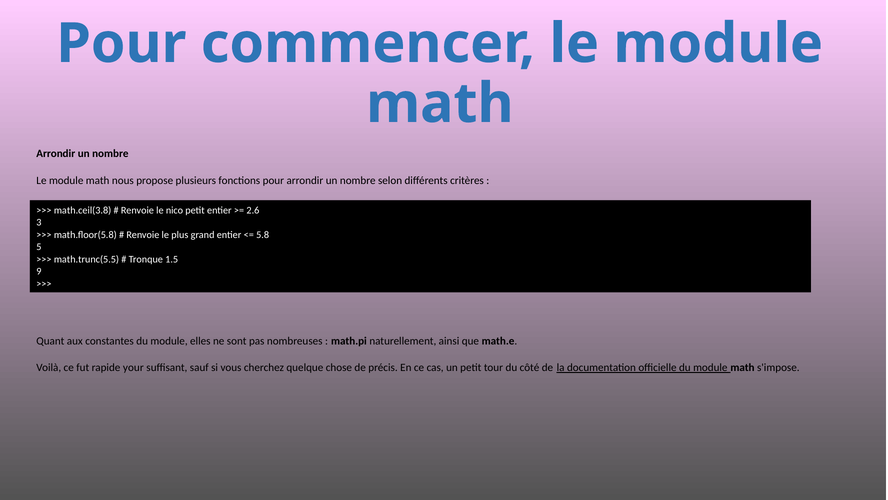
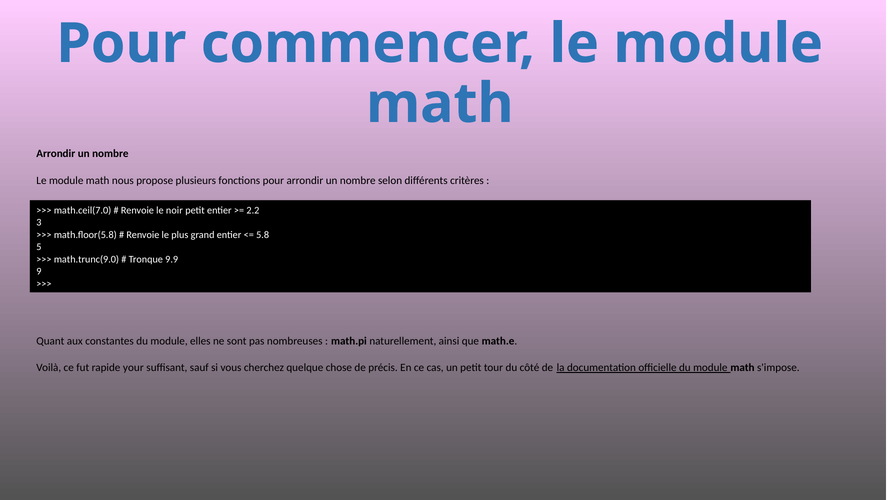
math.ceil(3.8: math.ceil(3.8 -> math.ceil(7.0 (83, 210)
nico: nico -> noir (174, 210)
2.6: 2.6 -> 2.2 (253, 210)
math.trunc(5.5: math.trunc(5.5 -> math.trunc(9.0 (86, 259)
1.5: 1.5 -> 9.9 (172, 259)
